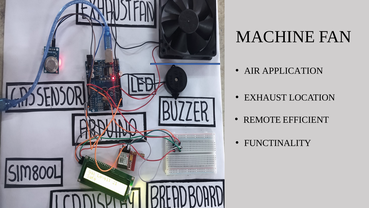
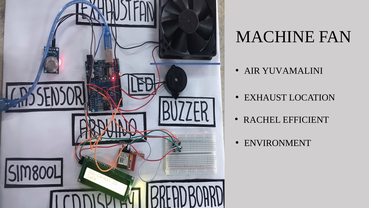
APPLICATION: APPLICATION -> YUVAMALINI (293, 71)
REMOTE: REMOTE -> RACHEL (262, 119)
FUNCTINALITY: FUNCTINALITY -> ENVIRONMENT (278, 143)
